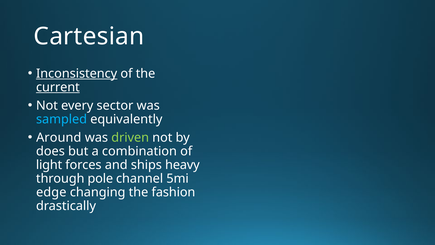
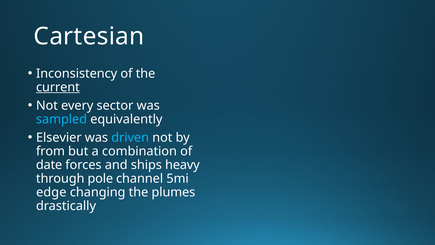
Inconsistency underline: present -> none (77, 74)
Around: Around -> Elsevier (59, 137)
driven colour: light green -> light blue (130, 137)
does: does -> from (50, 151)
light: light -> date (49, 165)
fashion: fashion -> plumes (173, 192)
